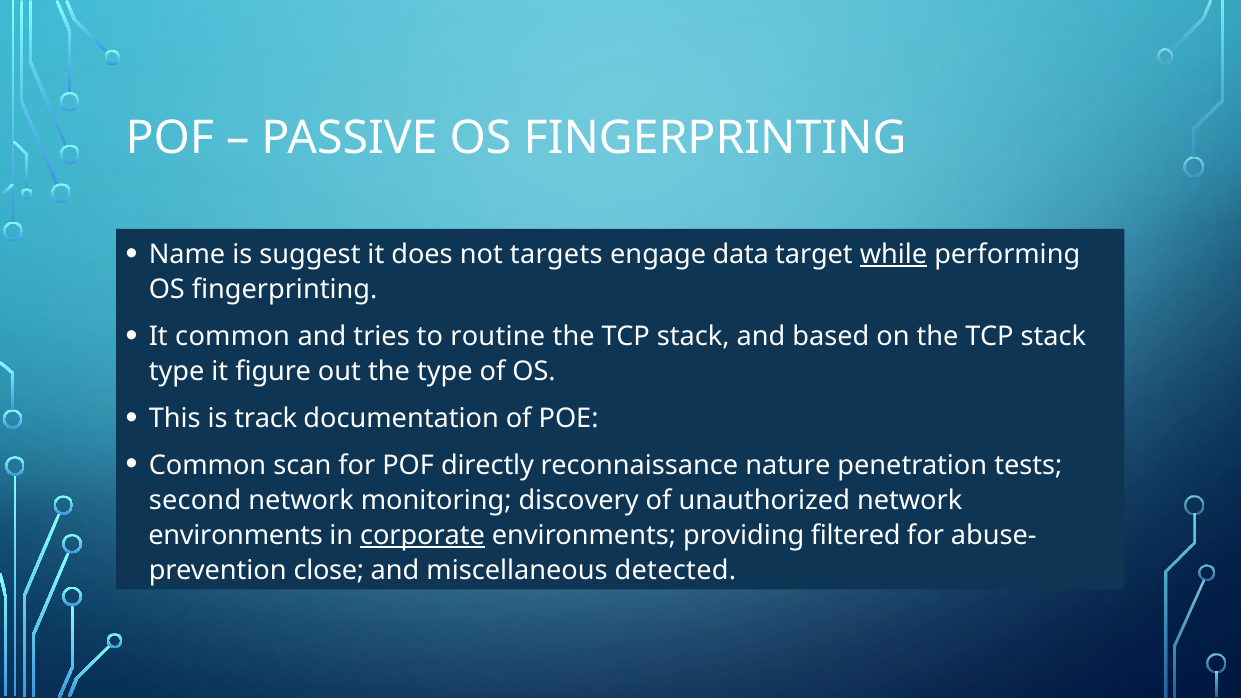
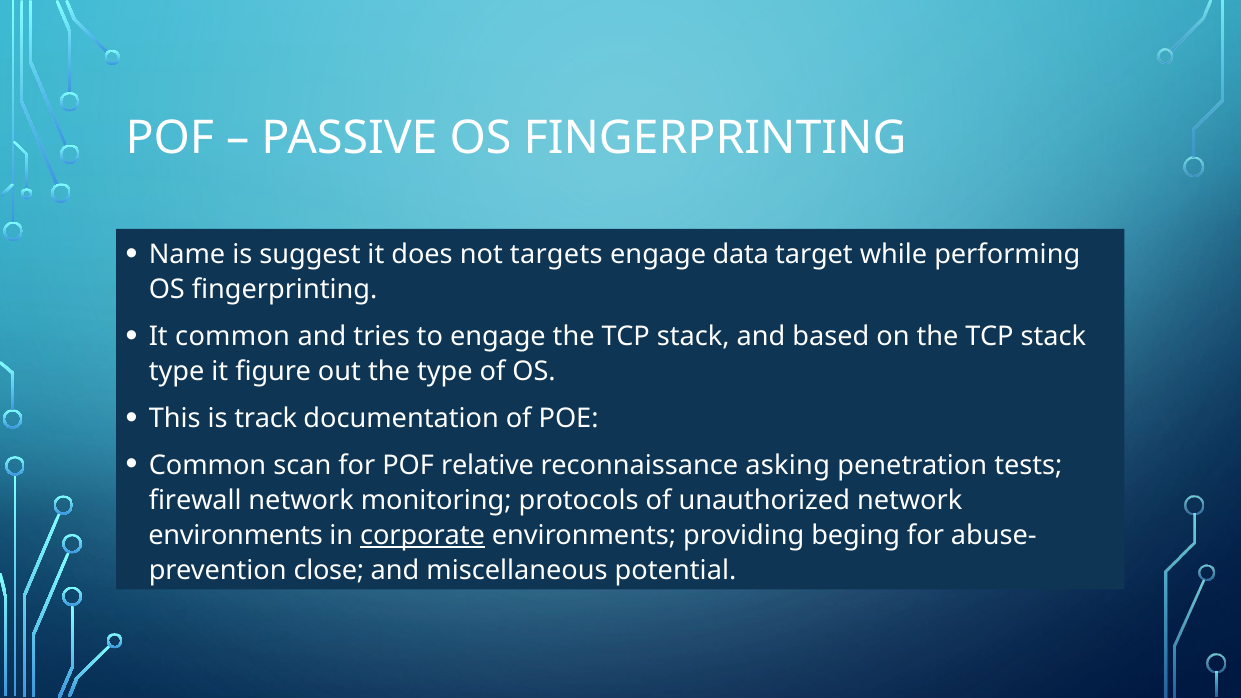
while underline: present -> none (894, 254)
to routine: routine -> engage (498, 336)
directly: directly -> relative (488, 465)
nature: nature -> asking (788, 465)
second: second -> firewall (195, 500)
discovery: discovery -> protocols (579, 500)
filtered: filtered -> beging (856, 536)
detected: detected -> potential (675, 571)
